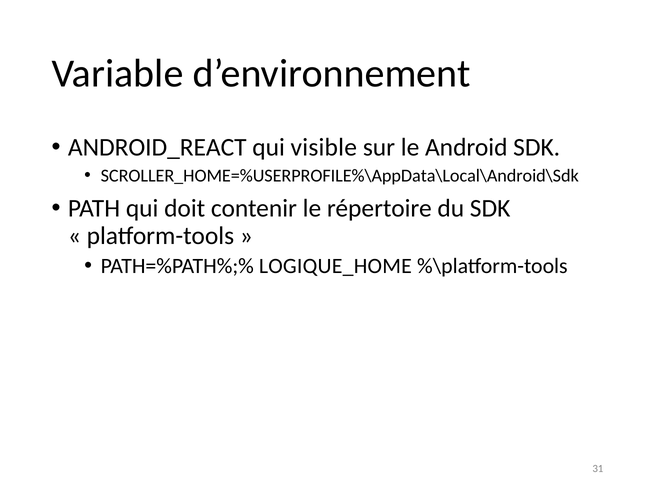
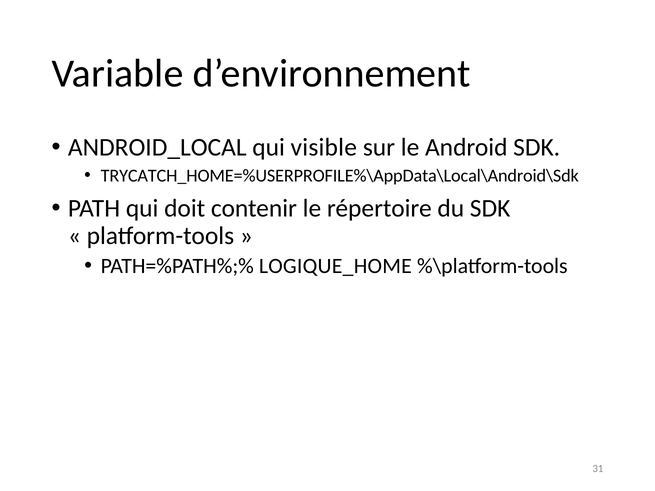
ANDROID_REACT: ANDROID_REACT -> ANDROID_LOCAL (157, 148)
SCROLLER_HOME=%USERPROFILE%\AppData\Local\Android\Sdk: SCROLLER_HOME=%USERPROFILE%\AppData\Local\Android\Sdk -> TRYCATCH_HOME=%USERPROFILE%\AppData\Local\Android\Sdk (340, 176)
